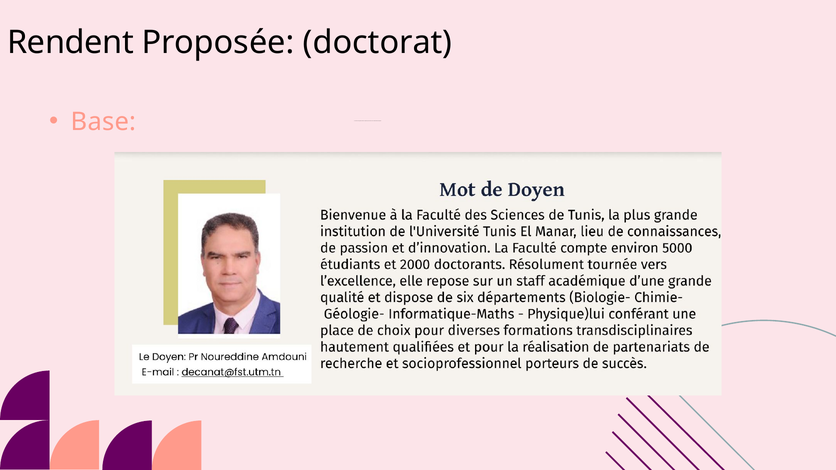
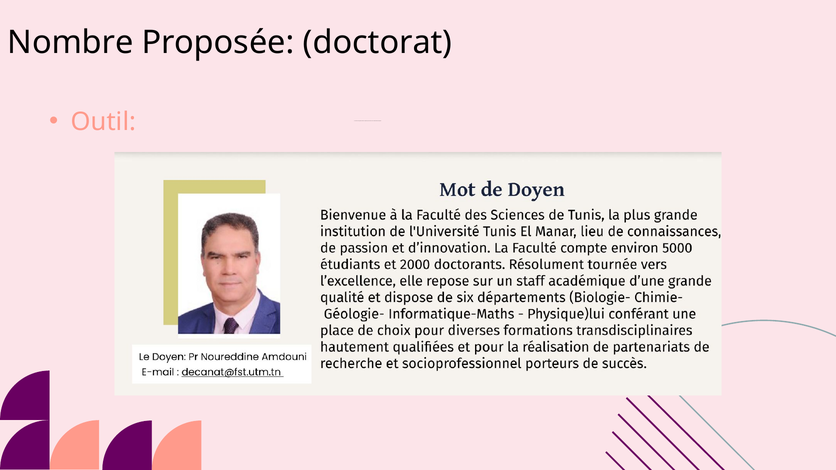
Rendent: Rendent -> Nombre (70, 42)
Base: Base -> Outil (104, 122)
